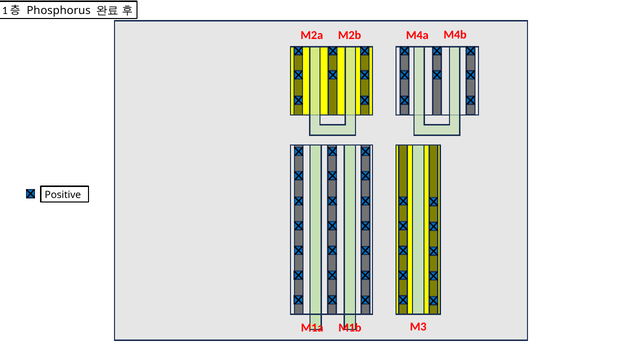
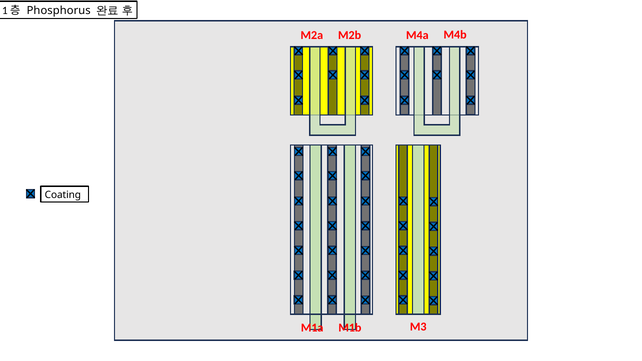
Positive: Positive -> Coating (63, 195)
